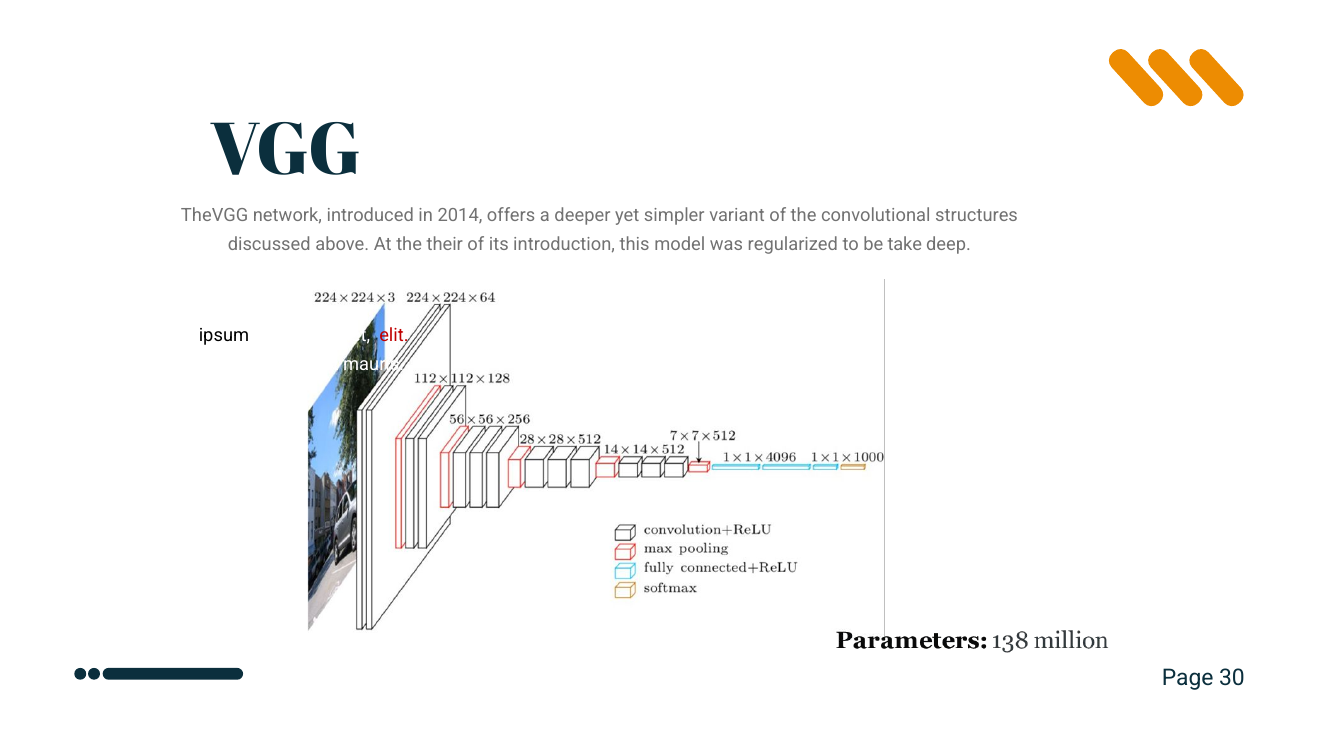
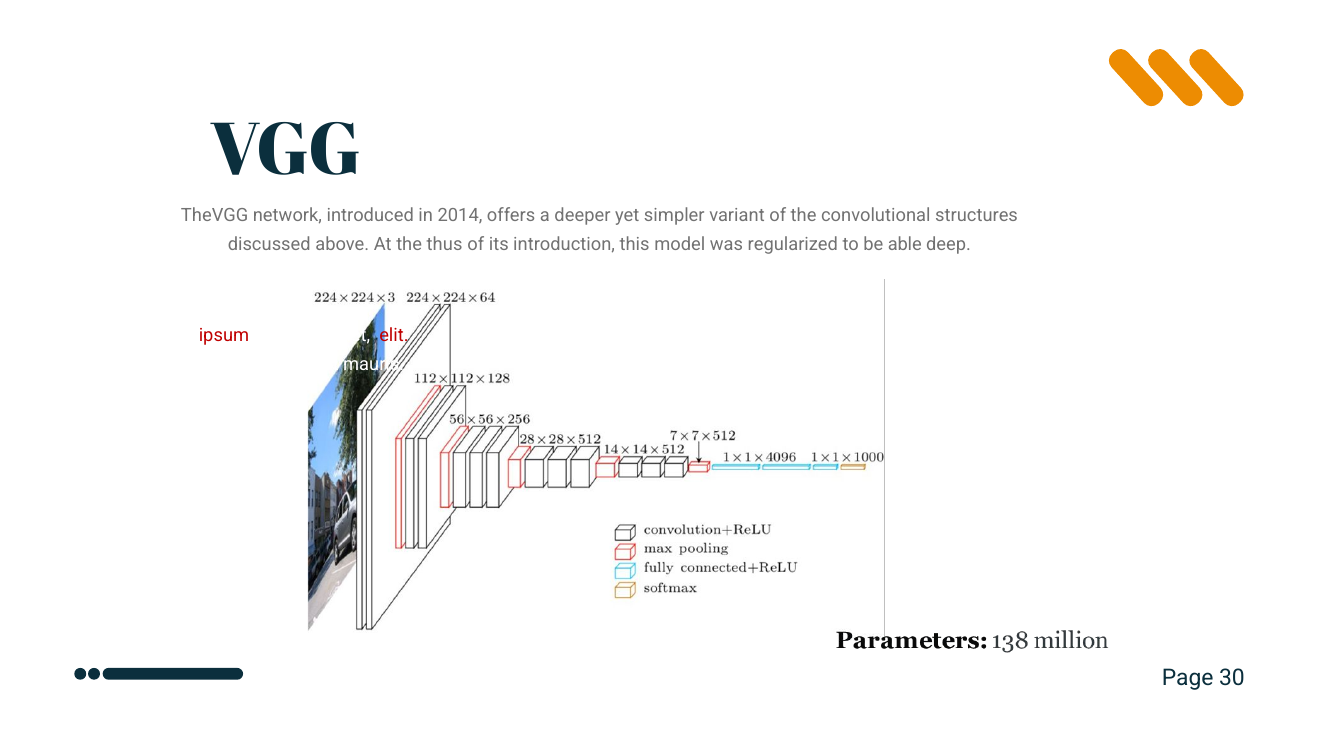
their: their -> thus (445, 244)
take: take -> able (905, 244)
ipsum colour: black -> red (224, 336)
